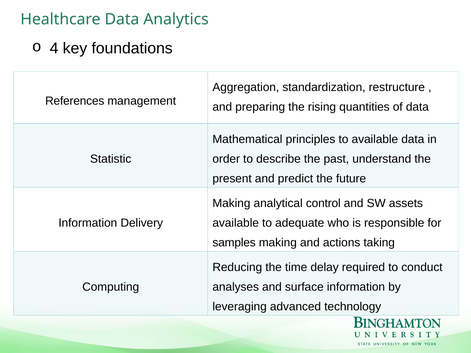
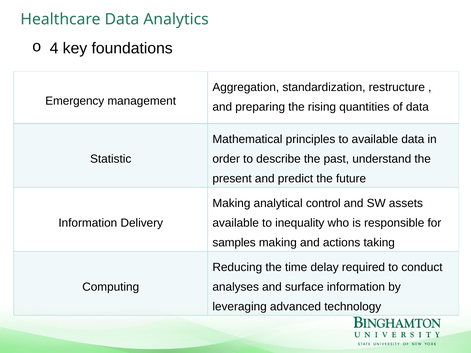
References: References -> Emergency (75, 101)
adequate: adequate -> inequality (300, 223)
